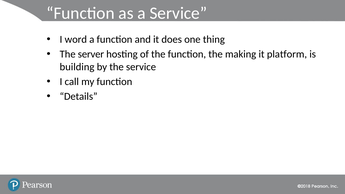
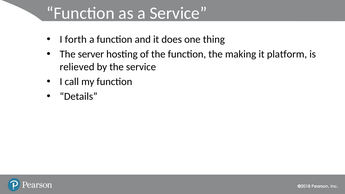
word: word -> forth (76, 40)
building: building -> relieved (77, 67)
